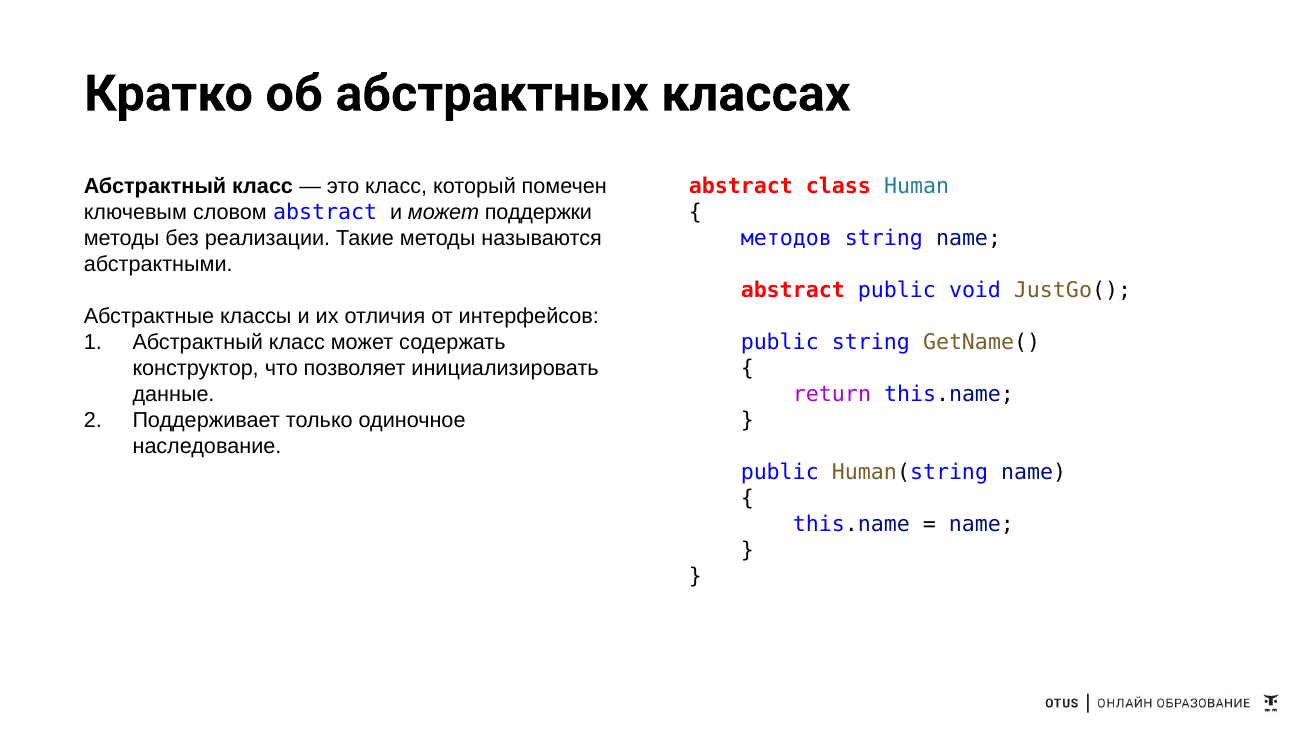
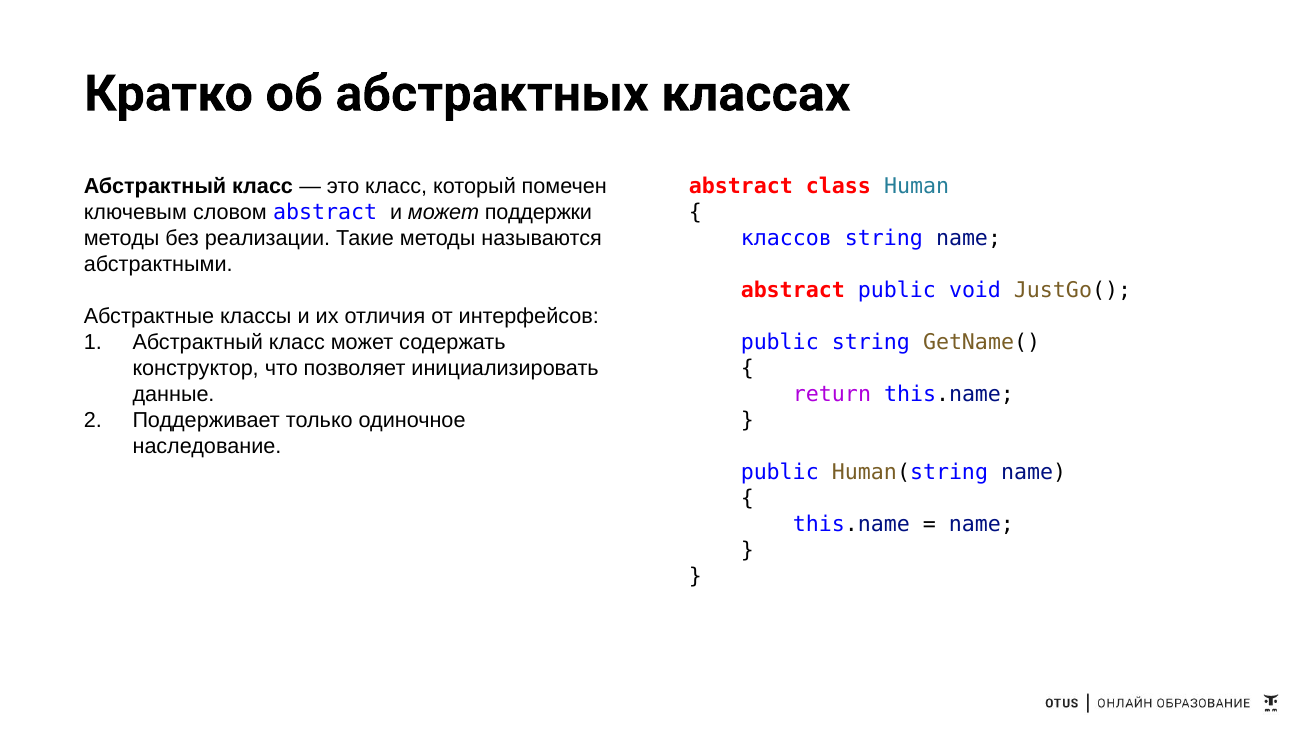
методов: методов -> классов (786, 238)
